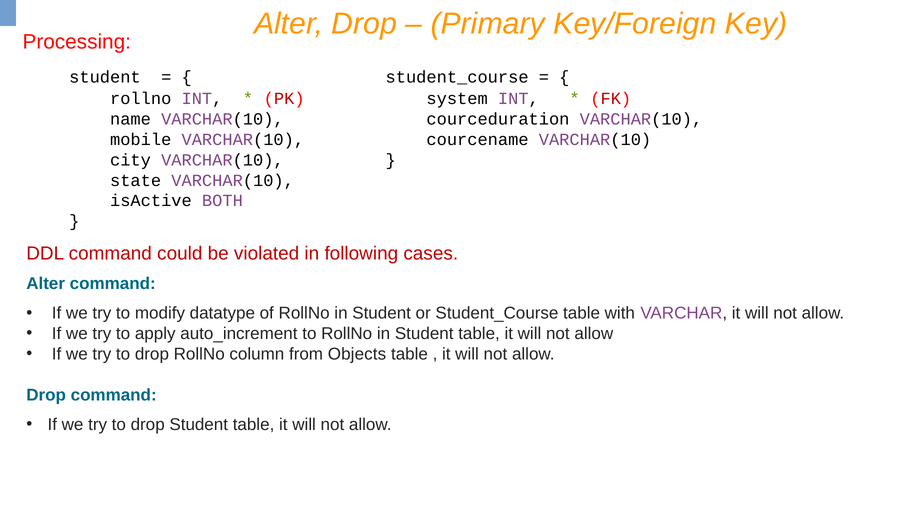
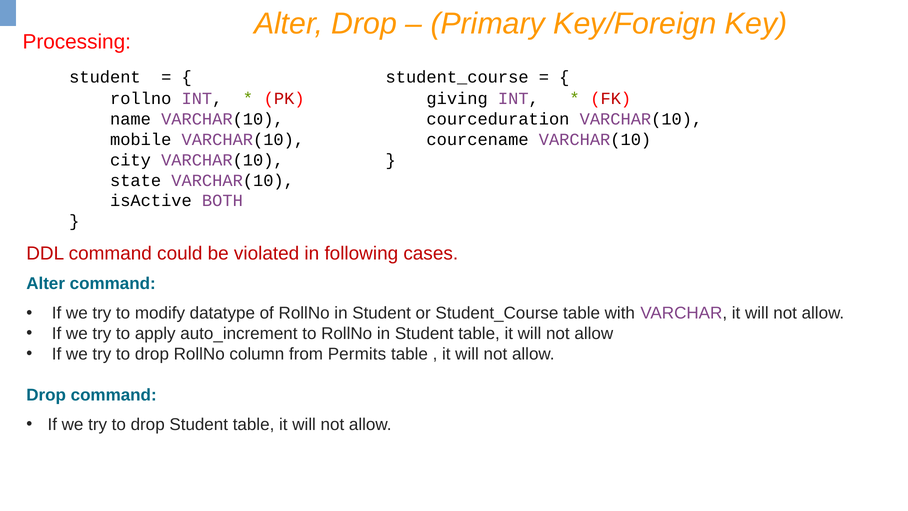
system: system -> giving (457, 98)
Objects: Objects -> Permits (357, 354)
